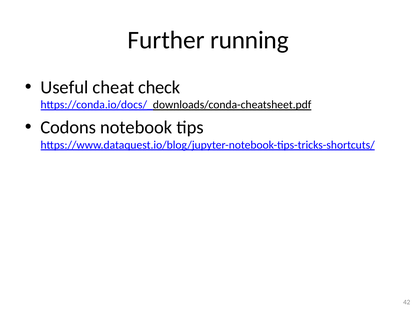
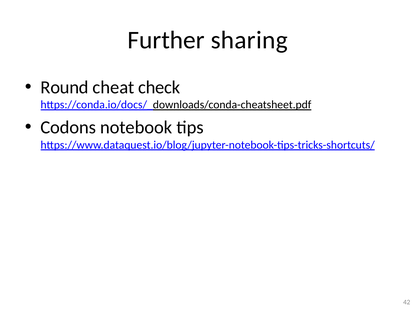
running: running -> sharing (249, 40)
Useful: Useful -> Round (65, 87)
